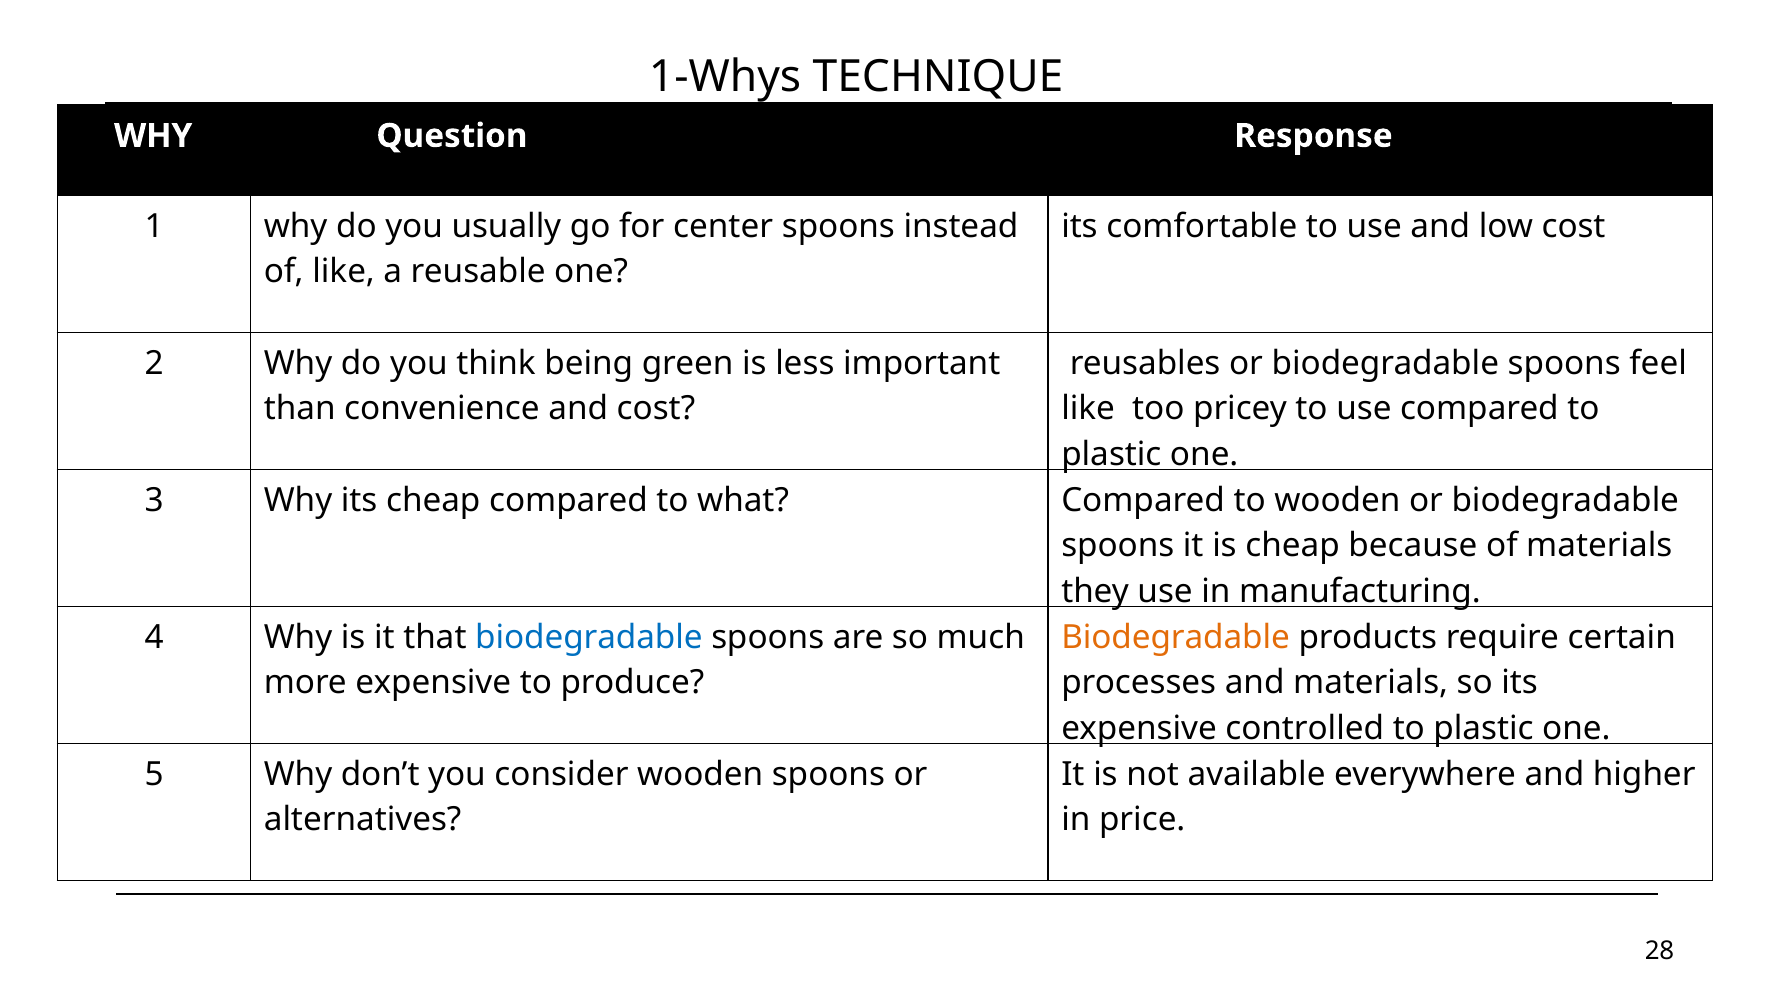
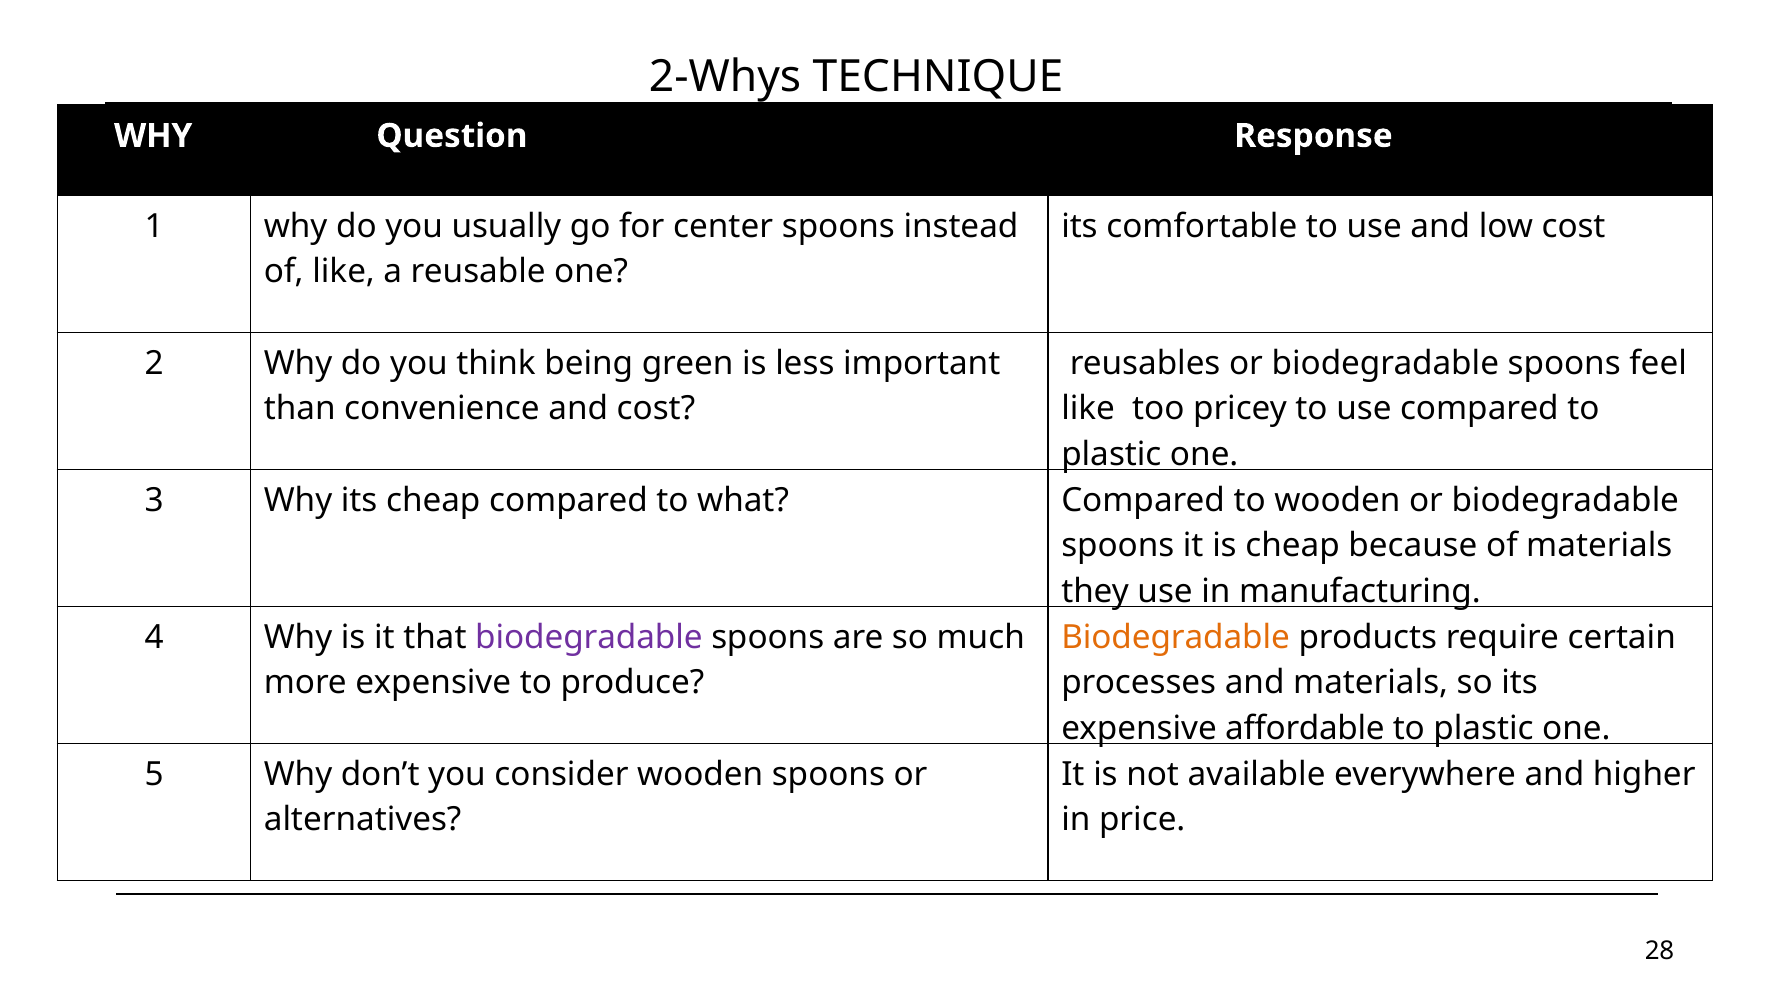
1-Whys: 1-Whys -> 2-Whys (725, 77)
biodegradable colour: blue -> purple (589, 638)
controlled: controlled -> affordable (1305, 728)
